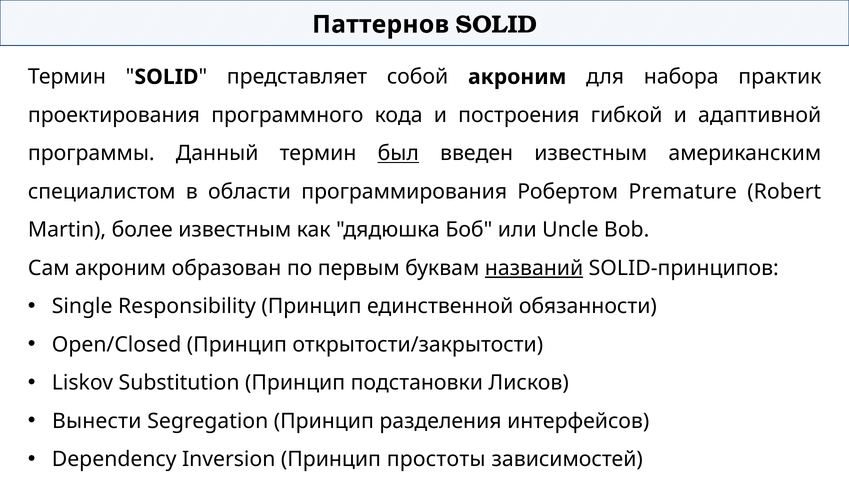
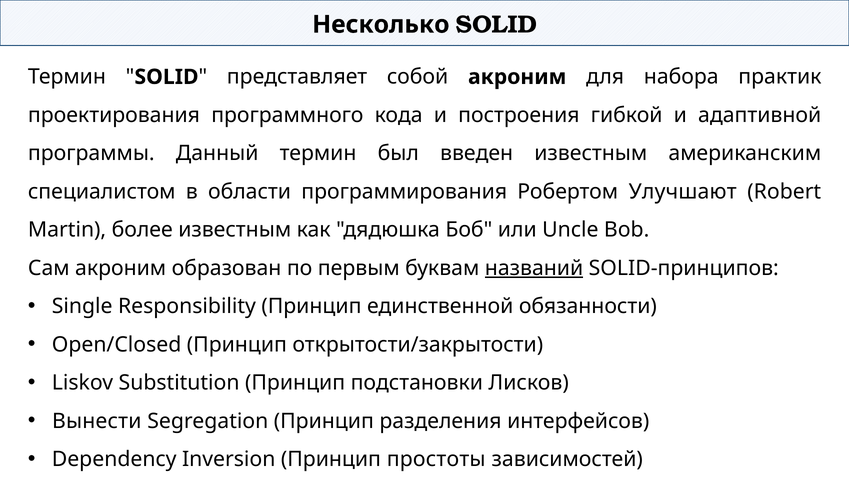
Паттернов: Паттернов -> Несколько (381, 24)
был underline: present -> none (398, 153)
Premature: Premature -> Улучшают (683, 191)
